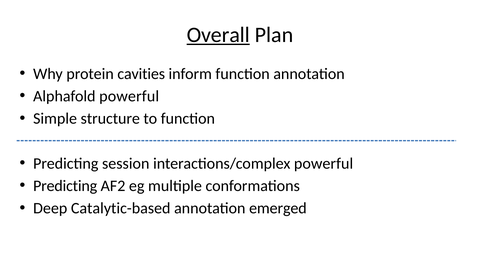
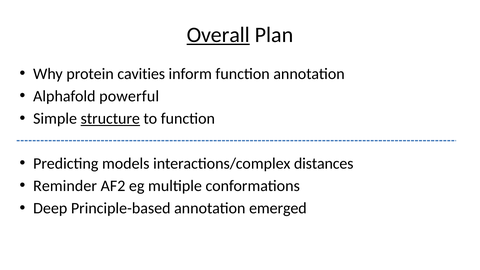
structure underline: none -> present (110, 119)
session: session -> models (126, 163)
interactions/complex powerful: powerful -> distances (324, 163)
Predicting: Predicting -> Reminder (65, 186)
Catalytic-based: Catalytic-based -> Principle-based (121, 208)
